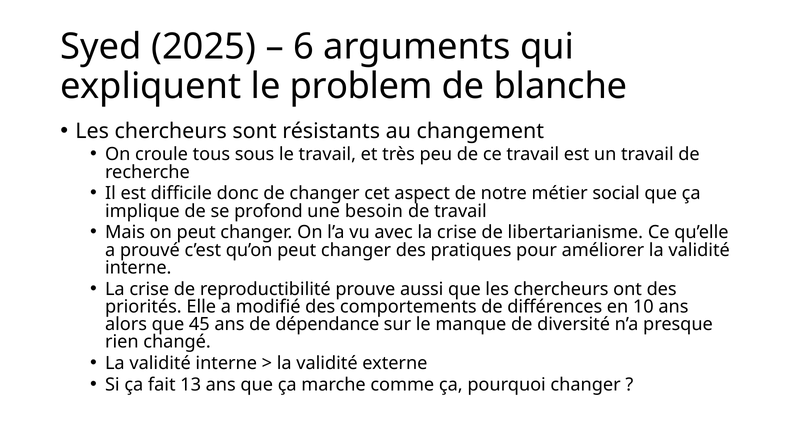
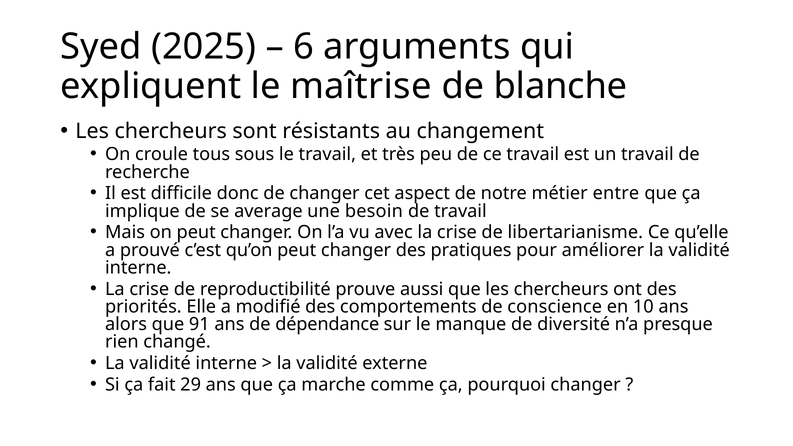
problem: problem -> maîtrise (361, 86)
social: social -> entre (616, 193)
profond: profond -> average (268, 211)
différences: différences -> conscience (555, 307)
45: 45 -> 91 (199, 324)
13: 13 -> 29 (191, 385)
